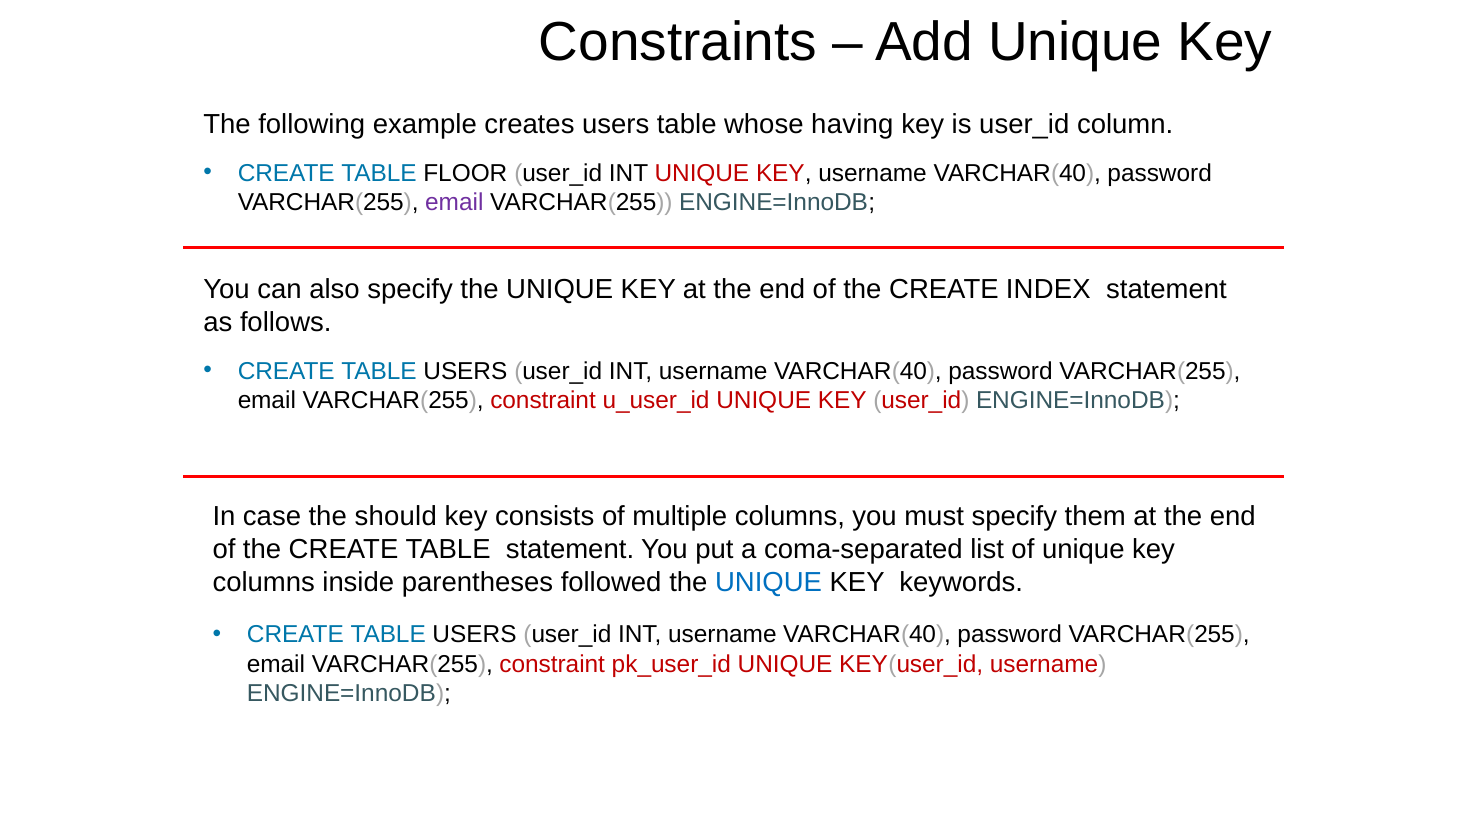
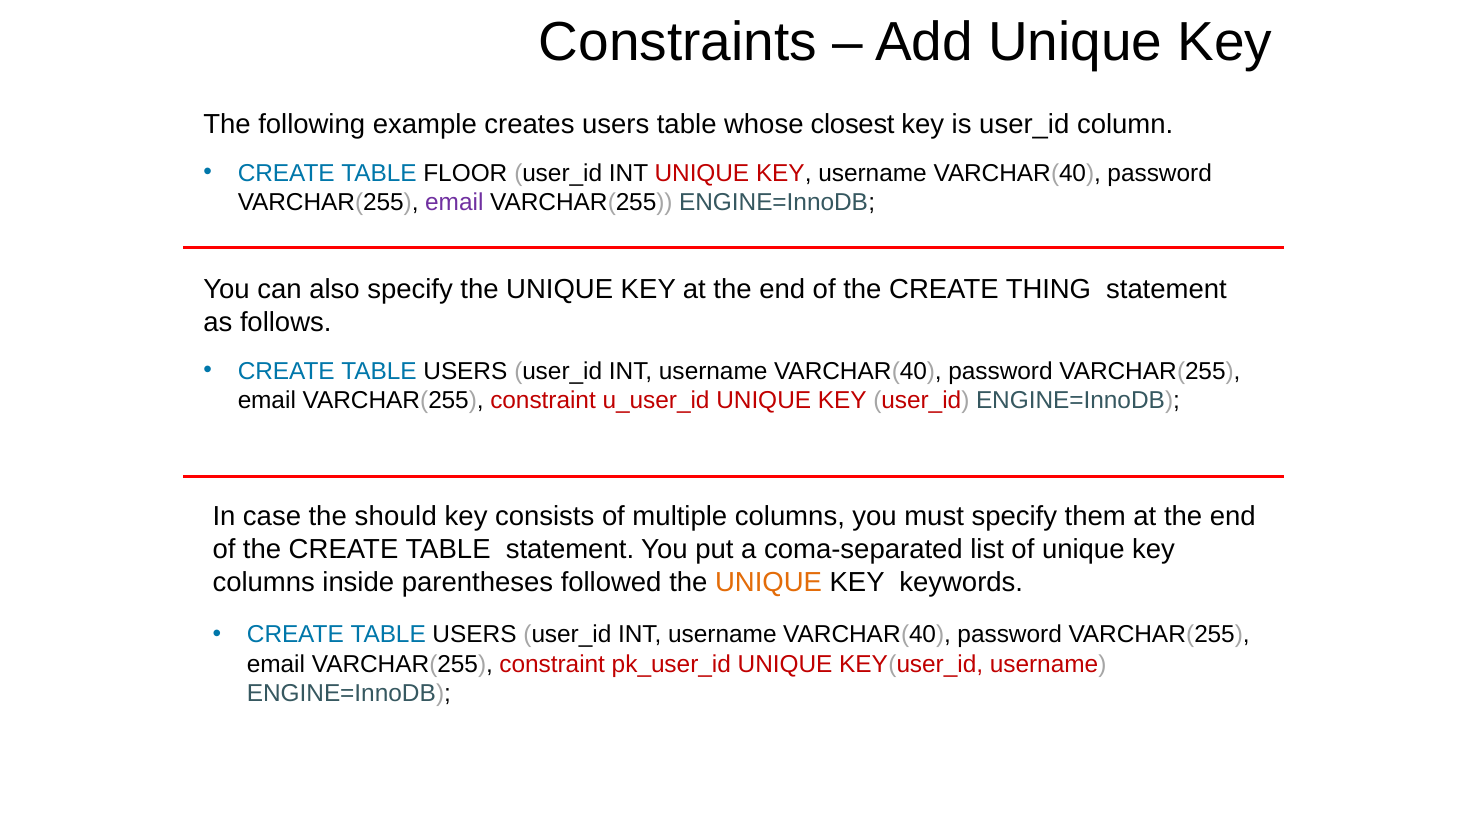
having: having -> closest (853, 125)
INDEX: INDEX -> THING (1048, 290)
UNIQUE colour: blue -> orange (769, 583)
